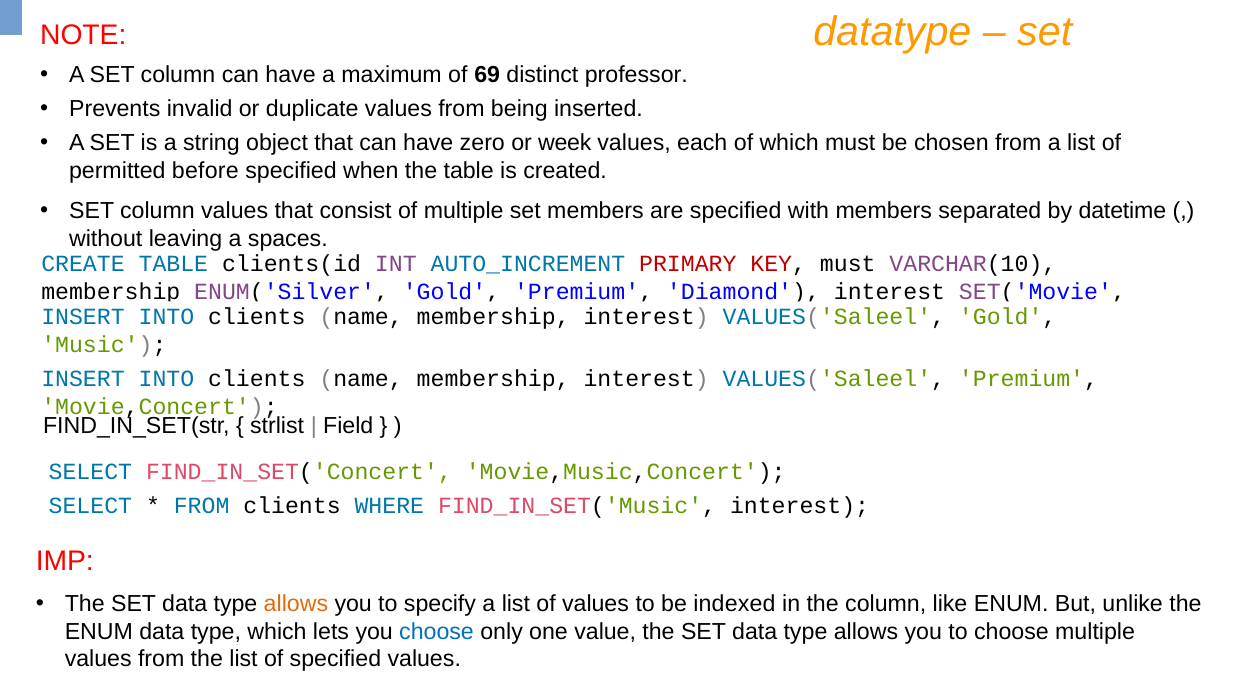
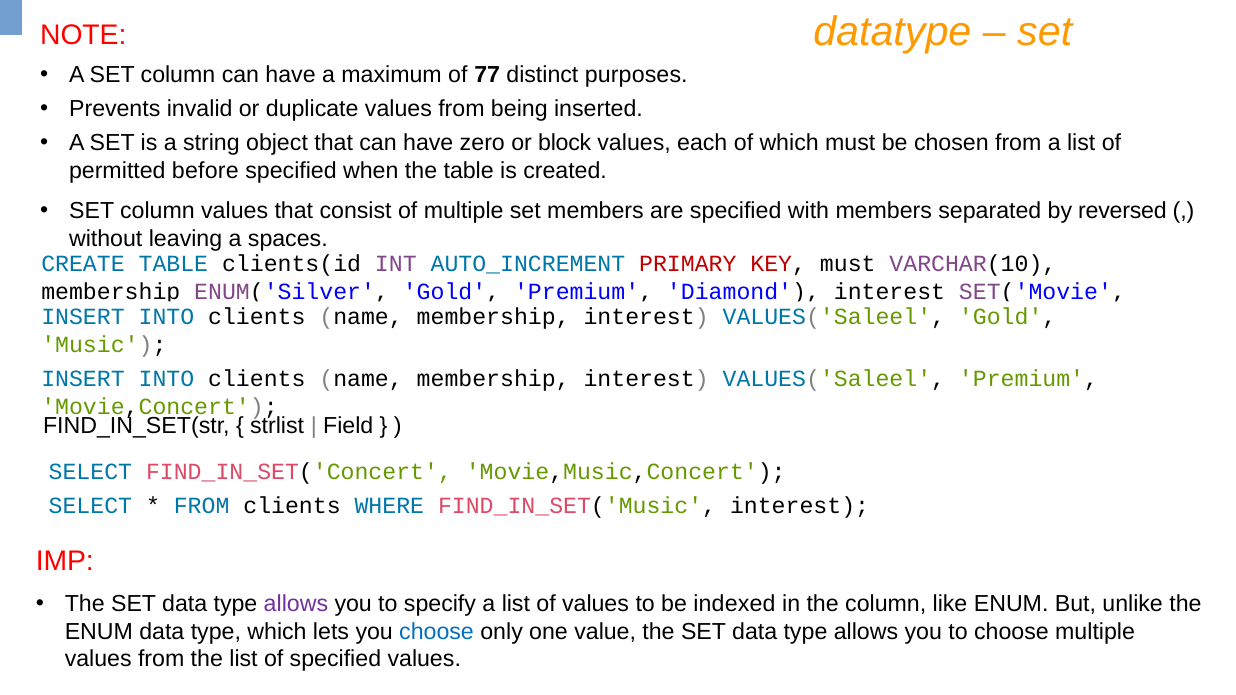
69: 69 -> 77 (487, 75)
professor: professor -> purposes (636, 75)
week: week -> block (565, 143)
datetime: datetime -> reversed (1122, 211)
allows colour: orange -> purple (296, 604)
